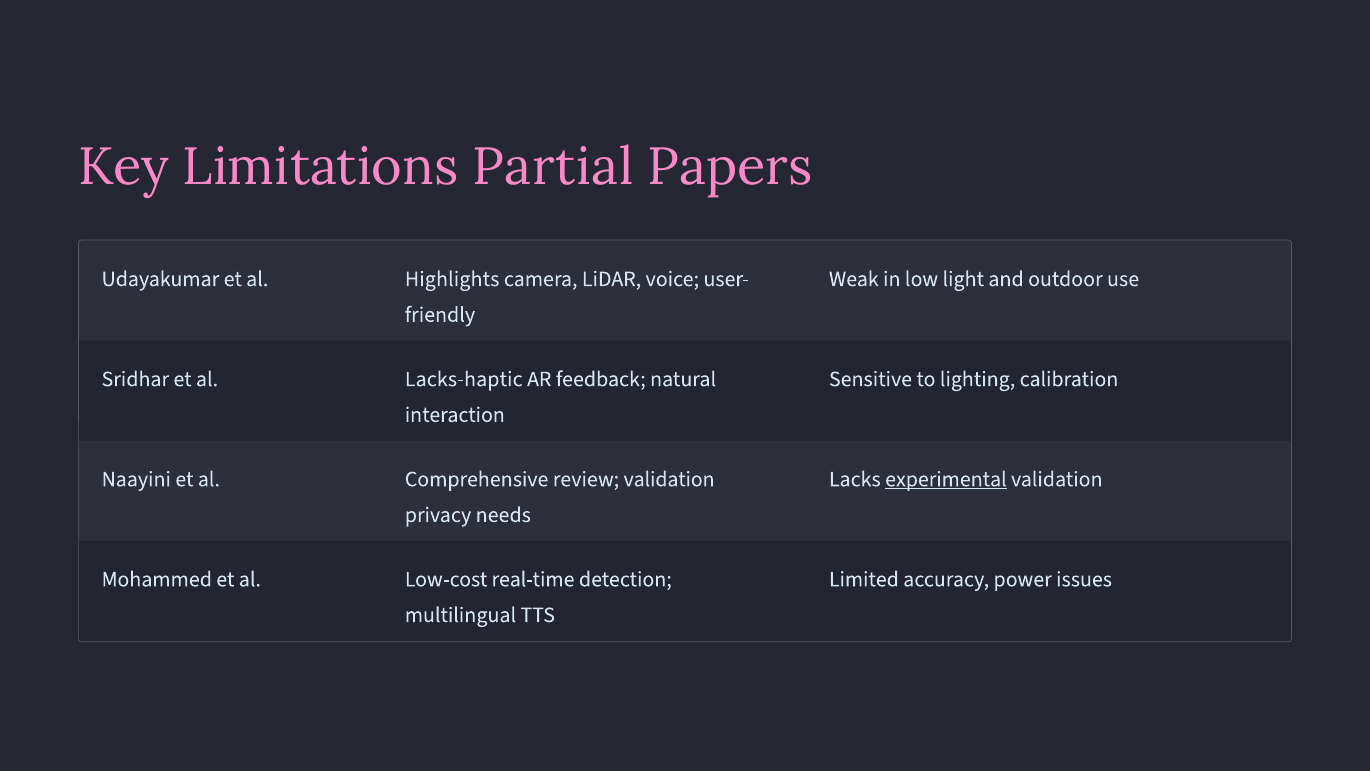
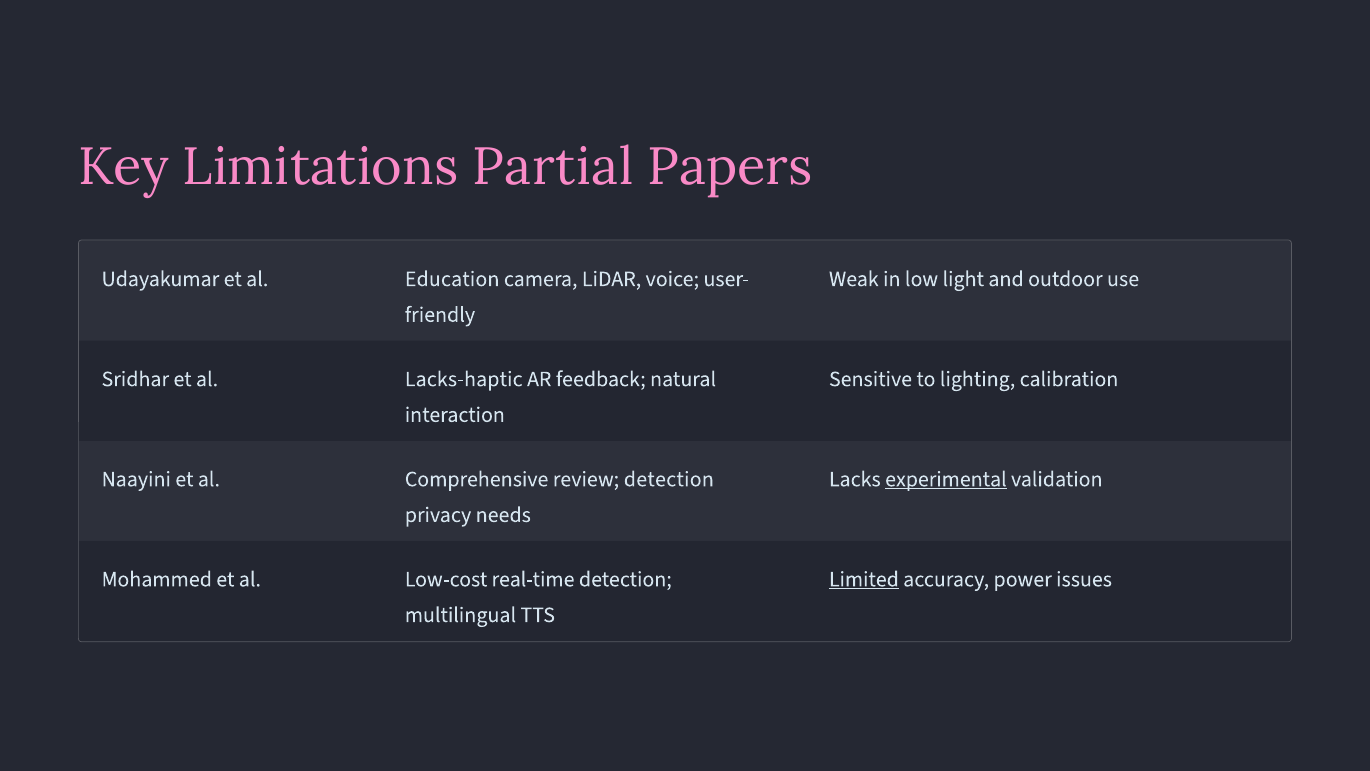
Highlights: Highlights -> Education (452, 279)
review validation: validation -> detection (669, 479)
Limited underline: none -> present (864, 579)
